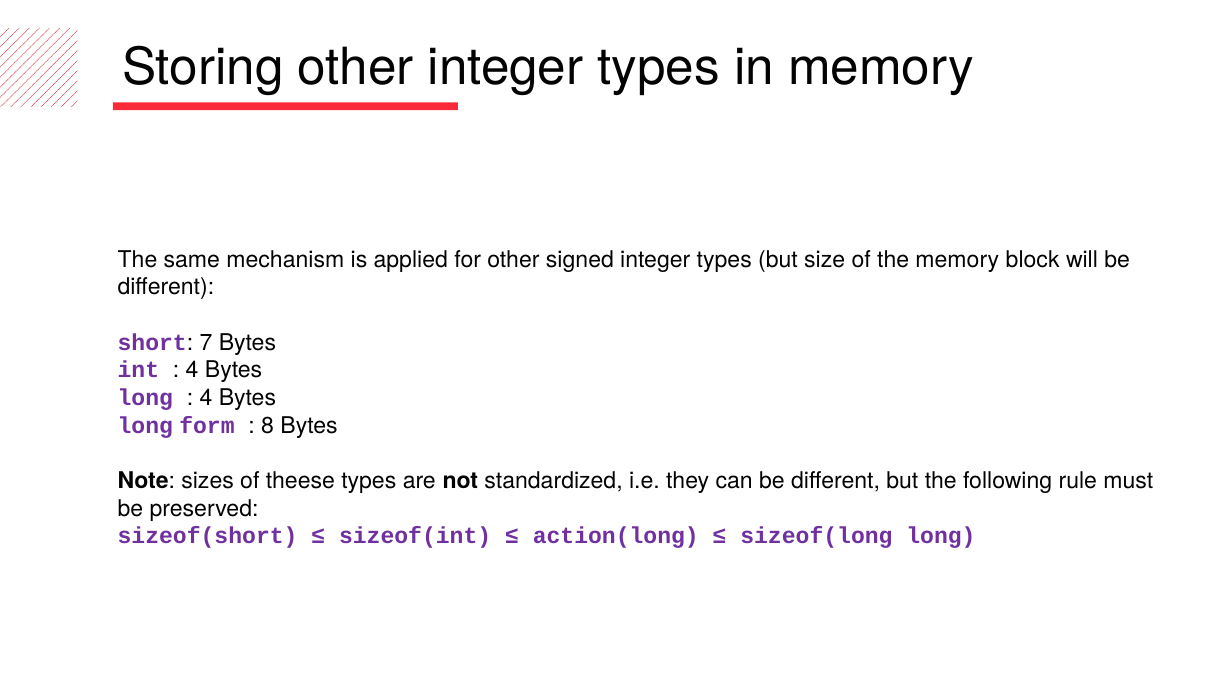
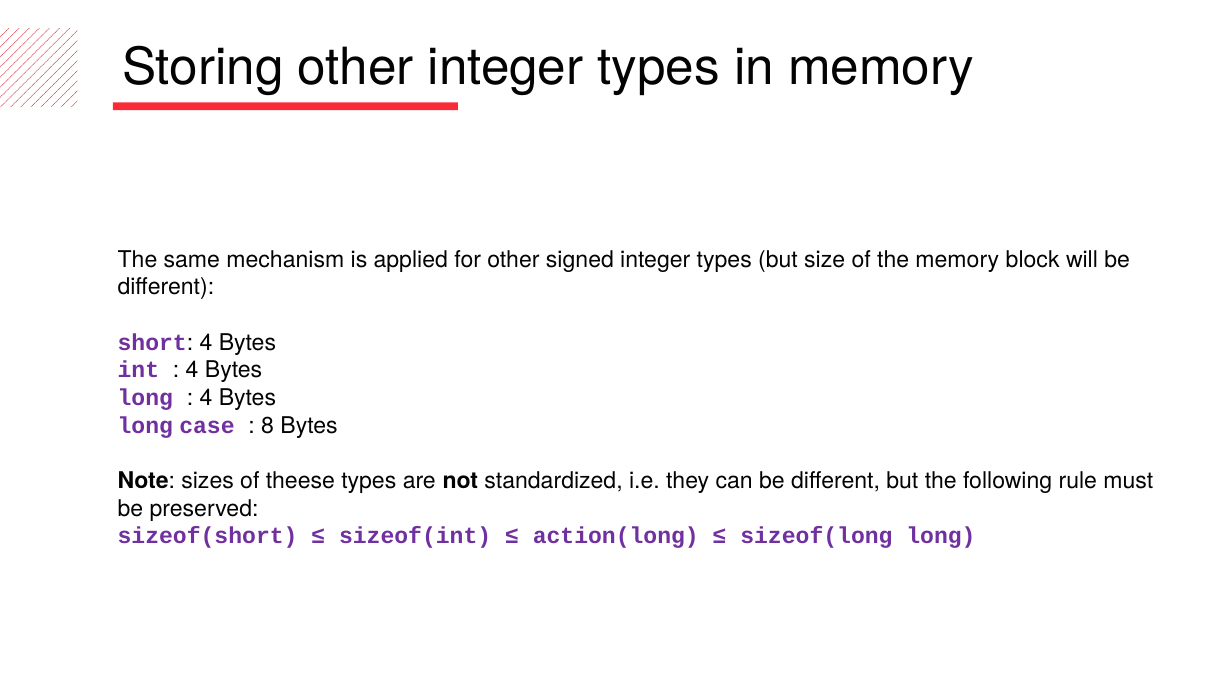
short 7: 7 -> 4 (206, 342)
form: form -> case (207, 425)
